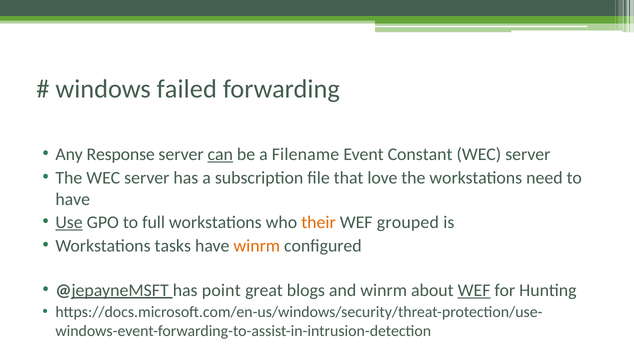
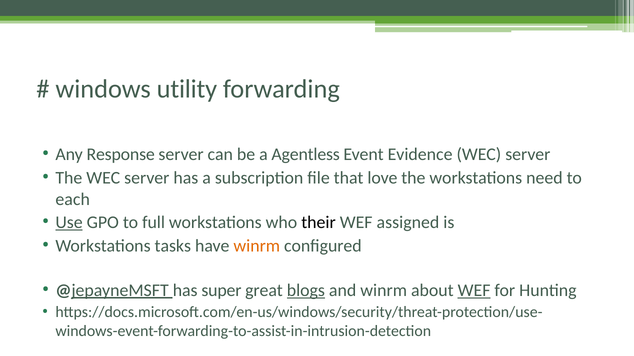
failed: failed -> utility (187, 89)
can underline: present -> none (220, 155)
Filename: Filename -> Agentless (306, 155)
Constant: Constant -> Evidence (420, 155)
have: have -> each (73, 199)
their colour: orange -> black (319, 223)
grouped: grouped -> assigned (408, 223)
point: point -> super (221, 291)
blogs underline: none -> present (306, 291)
